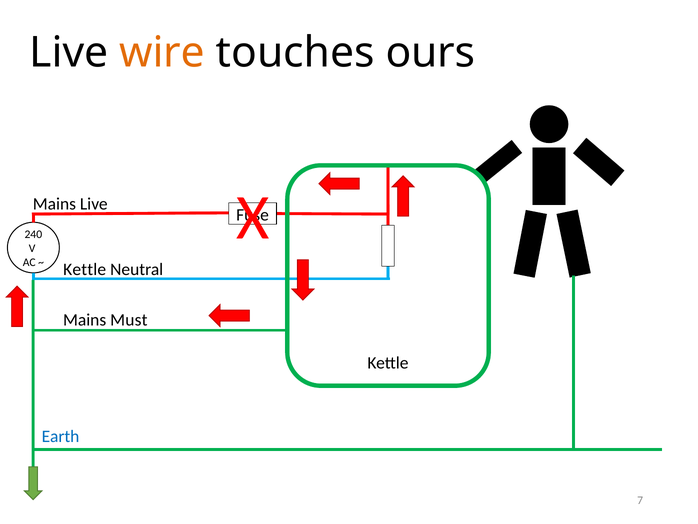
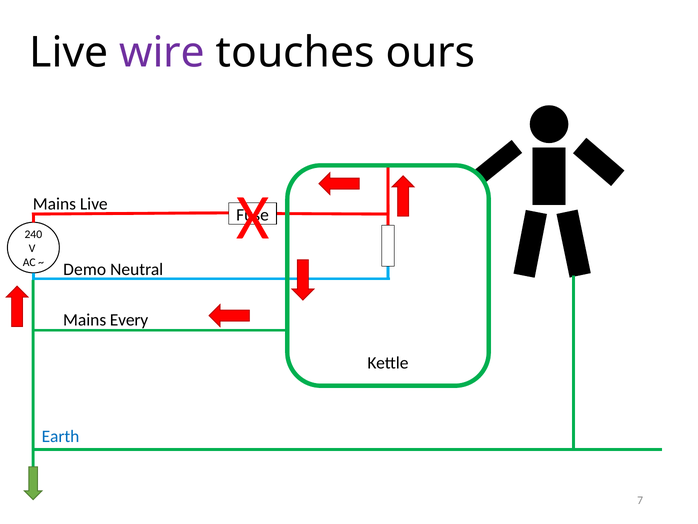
wire colour: orange -> purple (162, 52)
Kettle: Kettle -> Demo (85, 269)
Must: Must -> Every (129, 319)
